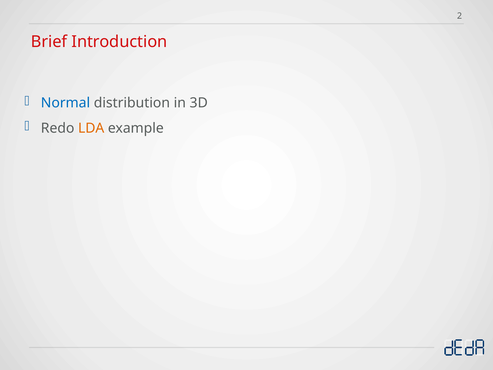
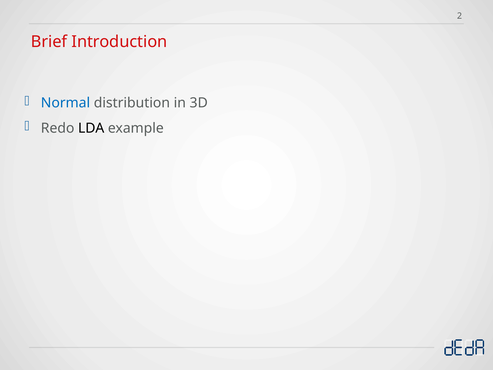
LDA colour: orange -> black (91, 128)
